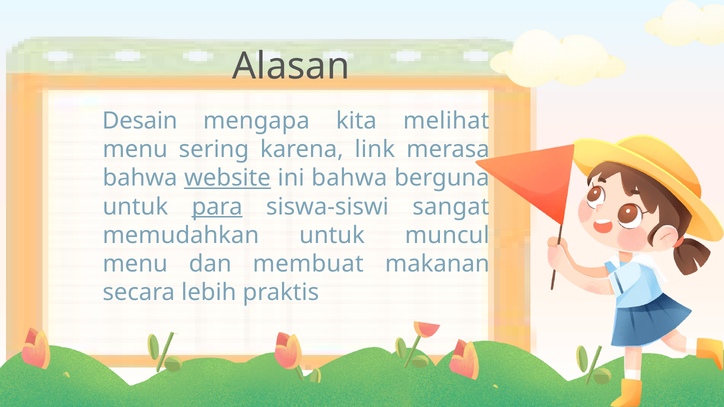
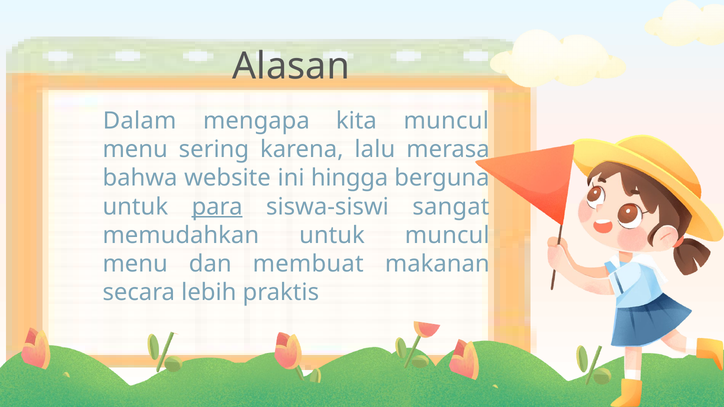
Desain: Desain -> Dalam (140, 121)
kita melihat: melihat -> muncul (446, 121)
link: link -> lalu (375, 150)
website underline: present -> none (228, 178)
ini bahwa: bahwa -> hingga (350, 178)
